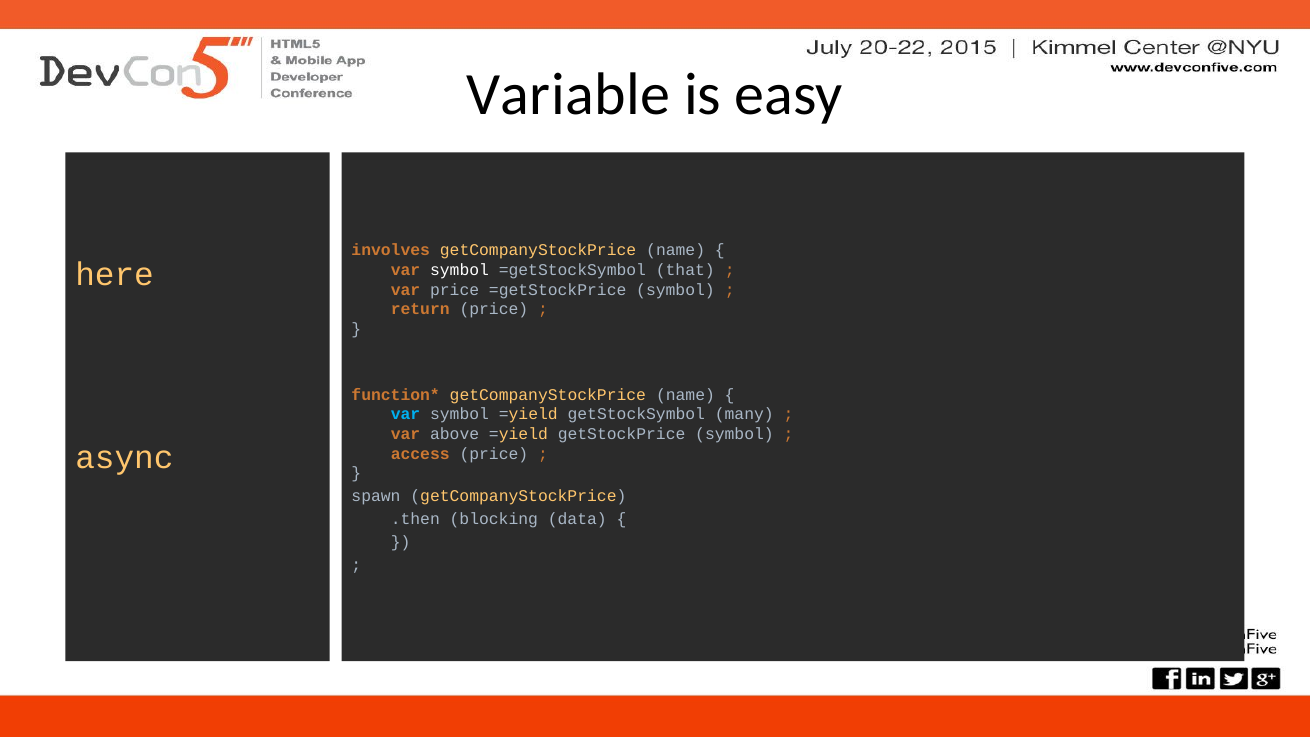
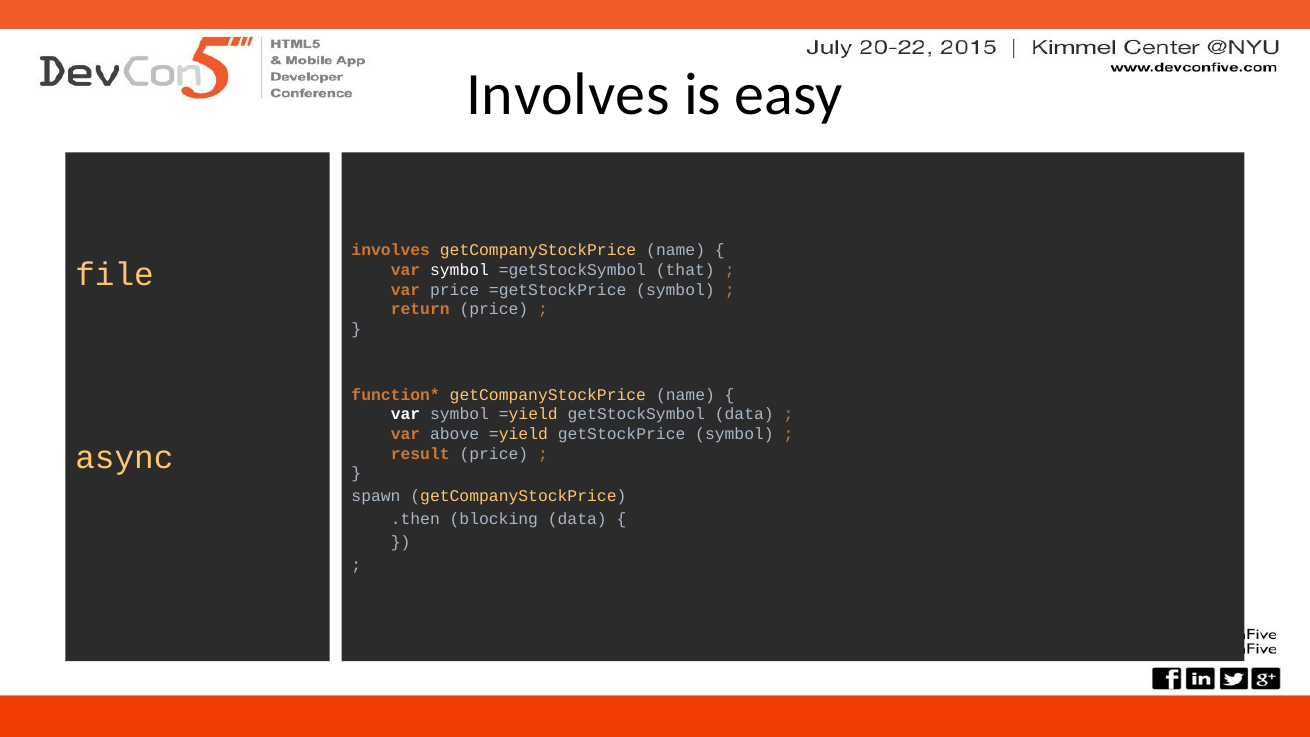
Variable: Variable -> Involves (568, 95)
here: here -> file (115, 274)
var colour: light blue -> white (405, 414)
getStockSymbol many: many -> data (744, 414)
access: access -> result (420, 454)
